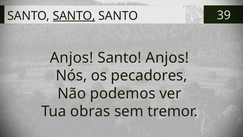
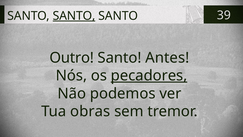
Anjos: Anjos -> Outro (72, 58)
Santo Anjos: Anjos -> Antes (167, 58)
pecadores underline: none -> present (149, 76)
